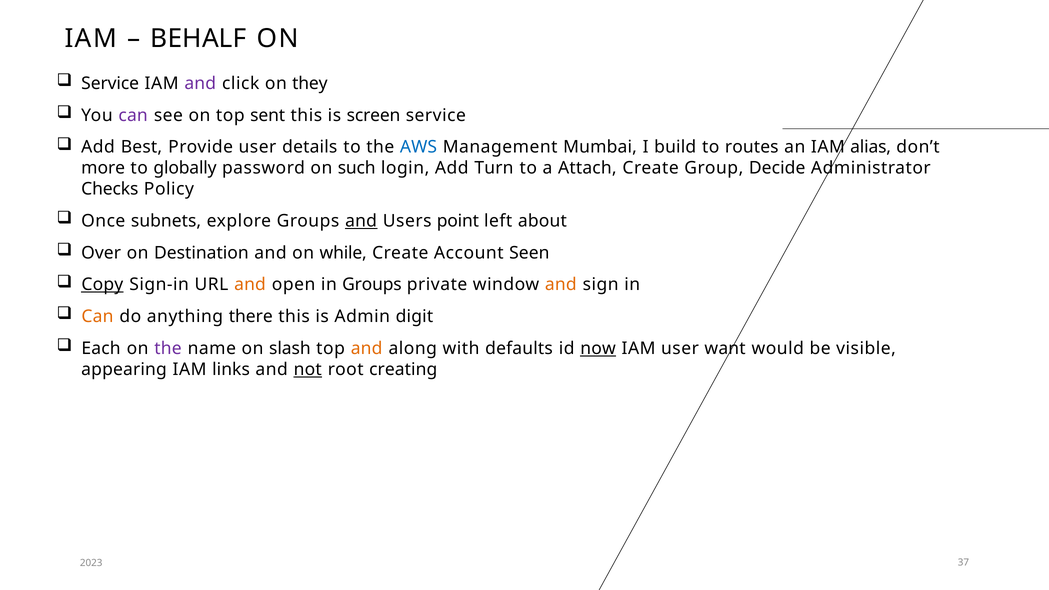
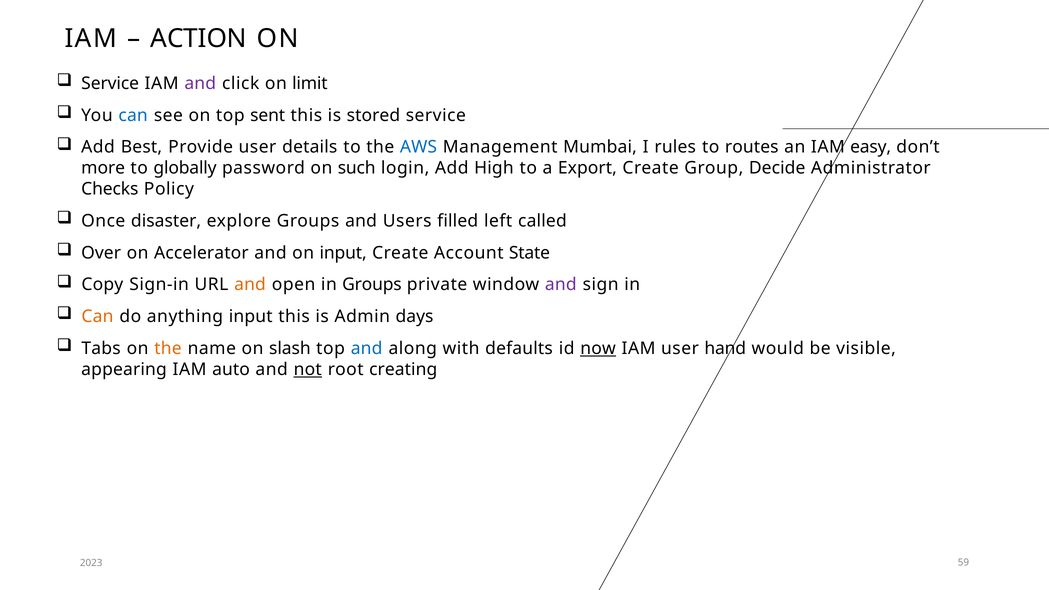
BEHALF: BEHALF -> ACTION (199, 38)
they: they -> limit (310, 84)
can colour: purple -> blue (133, 115)
screen: screen -> stored (373, 115)
build: build -> rules (675, 147)
alias: alias -> easy (871, 147)
Turn: Turn -> High (494, 168)
Attach: Attach -> Export (587, 168)
subnets: subnets -> disaster (166, 221)
and underline: present -> none (361, 221)
point: point -> filled (458, 221)
about: about -> called (542, 221)
Destination: Destination -> Accelerator (201, 253)
on while: while -> input (343, 253)
Seen: Seen -> State (529, 253)
Copy underline: present -> none (102, 285)
and colour: orange -> purple (561, 285)
anything there: there -> input (251, 317)
digit: digit -> days (415, 317)
Each: Each -> Tabs (101, 348)
the colour: purple -> orange (168, 348)
and colour: orange -> blue (367, 348)
want: want -> hand (725, 348)
links: links -> auto (231, 369)
37: 37 -> 59 (963, 562)
